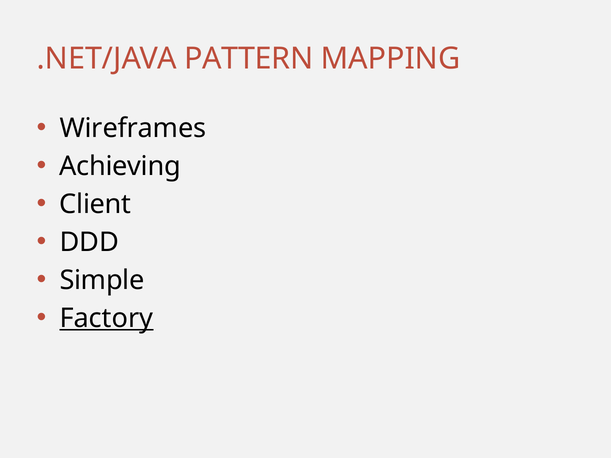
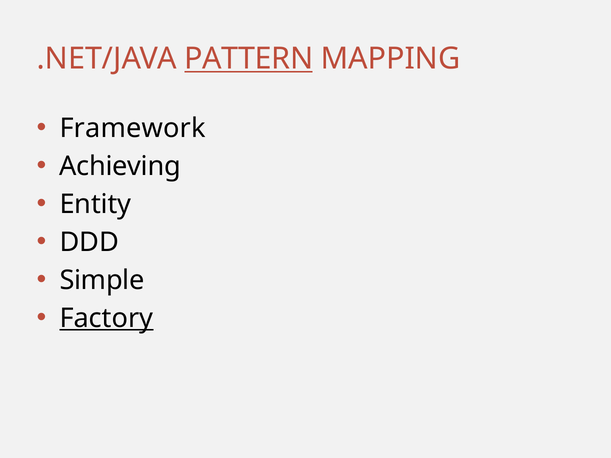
PATTERN underline: none -> present (249, 59)
Wireframes: Wireframes -> Framework (133, 128)
Client: Client -> Entity (95, 204)
